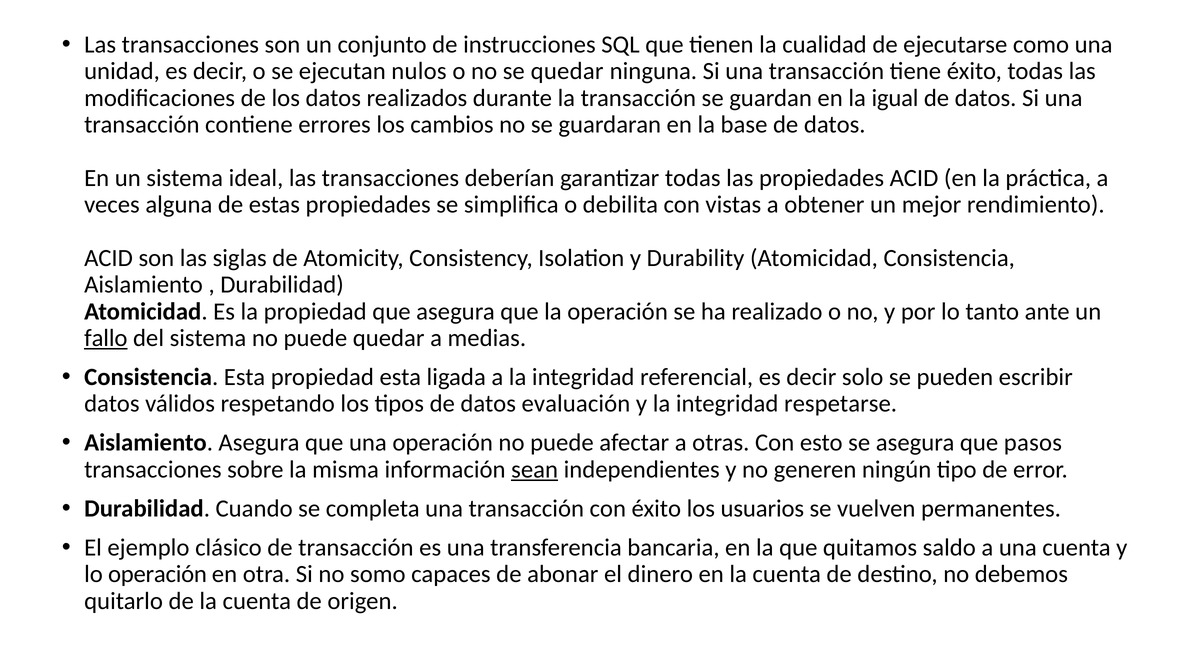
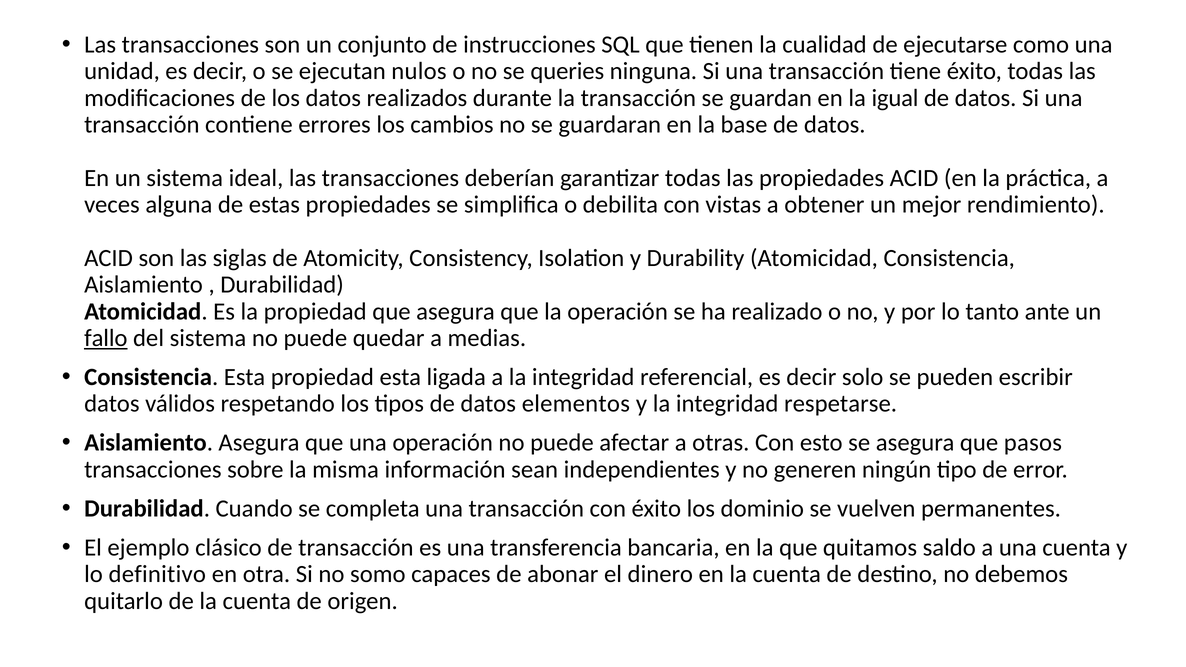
se quedar: quedar -> queries (567, 71)
evaluación: evaluación -> elementos (576, 404)
sean underline: present -> none (535, 470)
usuarios: usuarios -> dominio (762, 509)
lo operación: operación -> definitivo (157, 574)
